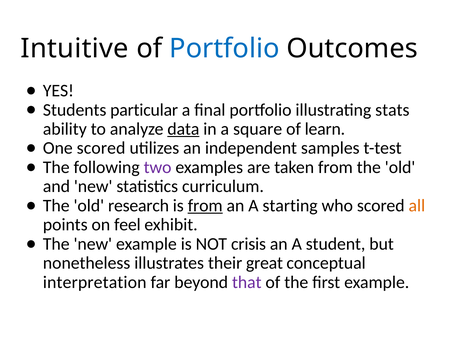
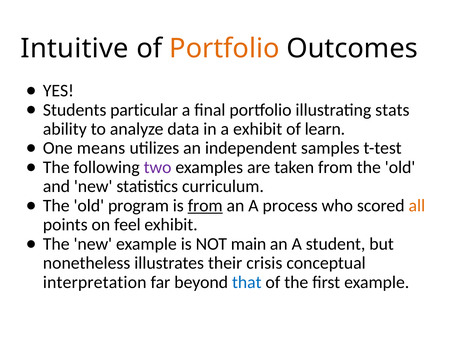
Portfolio colour: blue -> orange (224, 49)
data underline: present -> none (183, 129)
a square: square -> exhibit (258, 129)
One scored: scored -> means (101, 148)
research: research -> program (139, 206)
starting: starting -> process (290, 206)
crisis: crisis -> main (249, 244)
great: great -> crisis (264, 263)
that colour: purple -> blue (247, 282)
